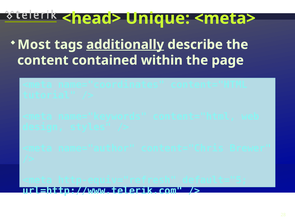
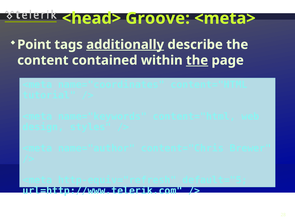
Unique: Unique -> Groove (158, 18)
Most: Most -> Point (34, 45)
the underline: none -> present (197, 60)
